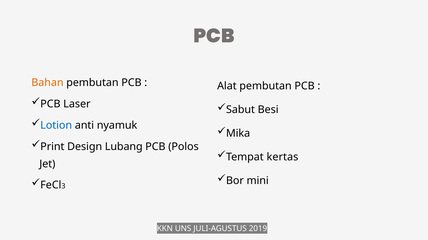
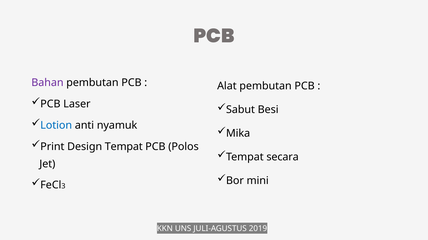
Bahan colour: orange -> purple (47, 83)
Design Lubang: Lubang -> Tempat (124, 147)
kertas: kertas -> secara (283, 157)
